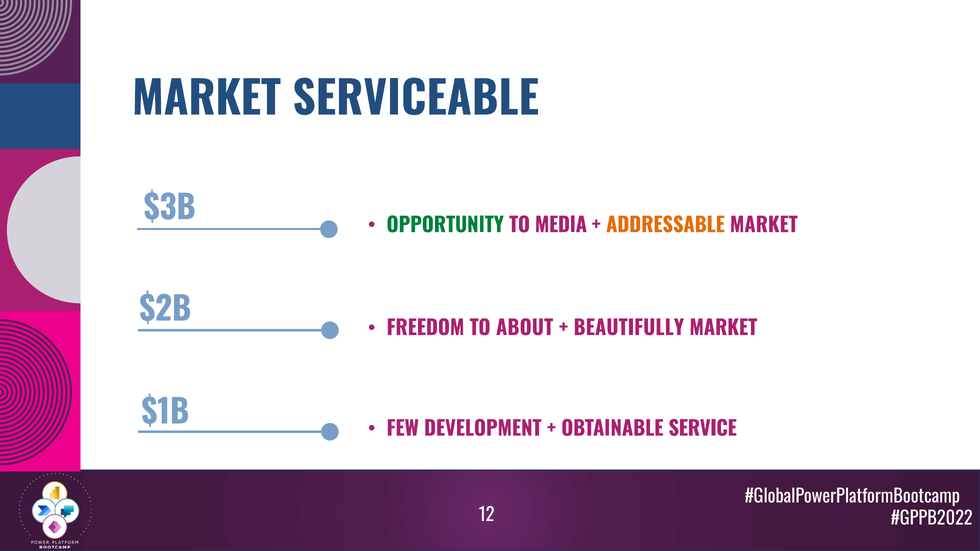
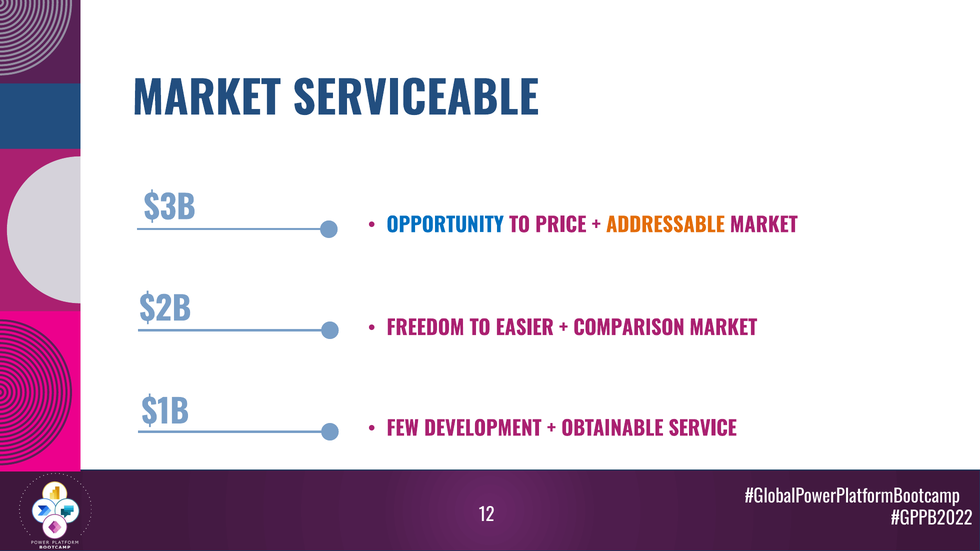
OPPORTUNITY colour: green -> blue (445, 226)
MEDIA: MEDIA -> PRICE (561, 226)
ABOUT: ABOUT -> EASIER (525, 328)
BEAUTIFULLY: BEAUTIFULLY -> COMPARISON (629, 328)
